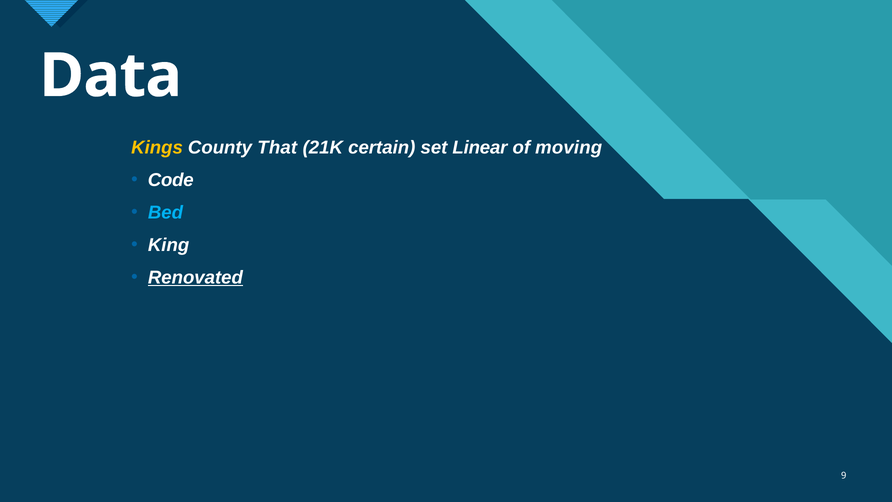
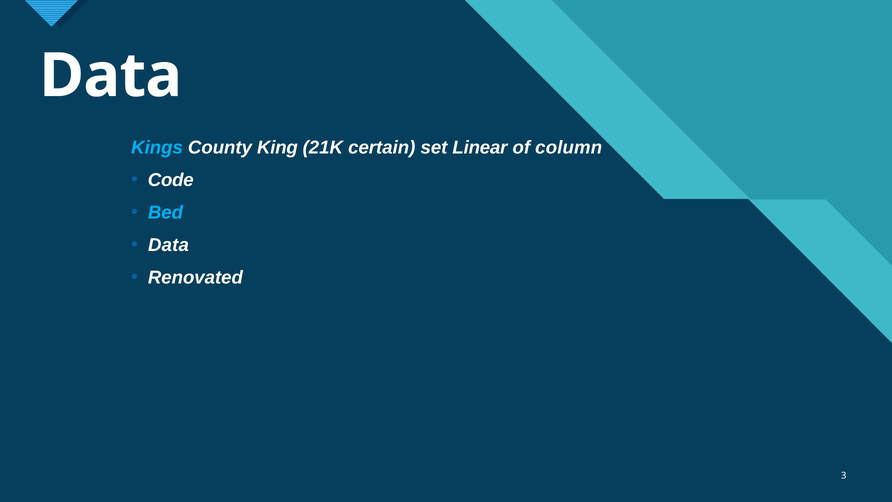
Kings colour: yellow -> light blue (157, 148)
That: That -> King (277, 148)
moving: moving -> column (569, 148)
King: King -> Data (168, 245)
Renovated underline: present -> none (195, 278)
9: 9 -> 3 (844, 475)
